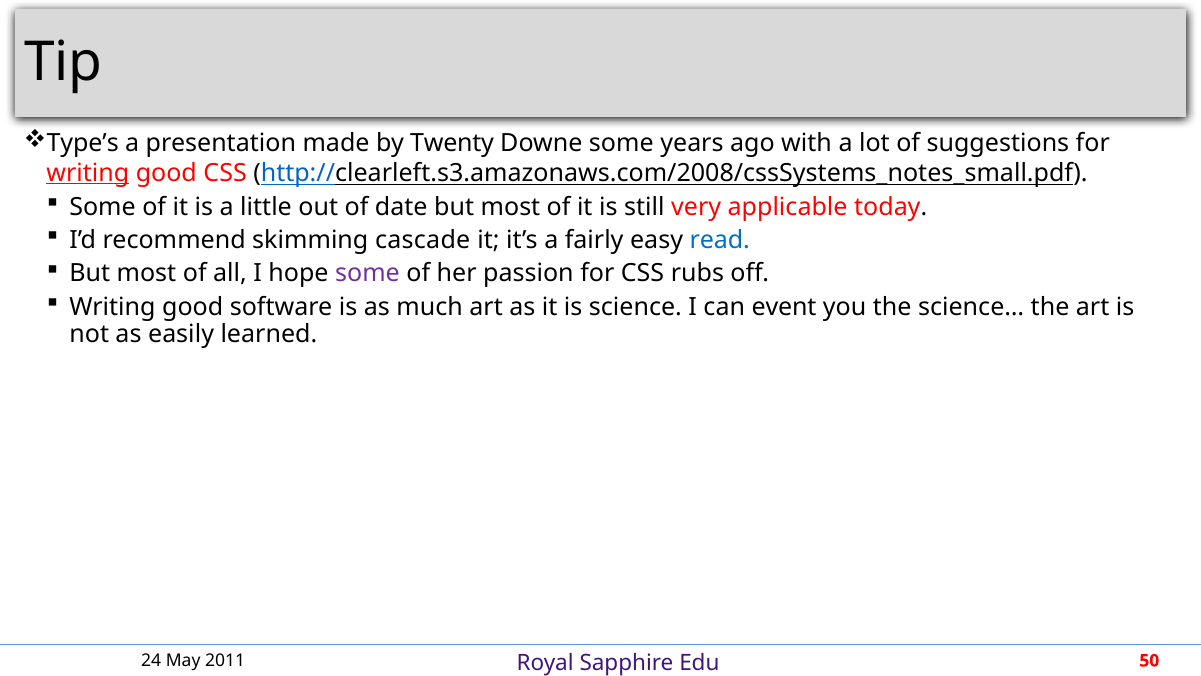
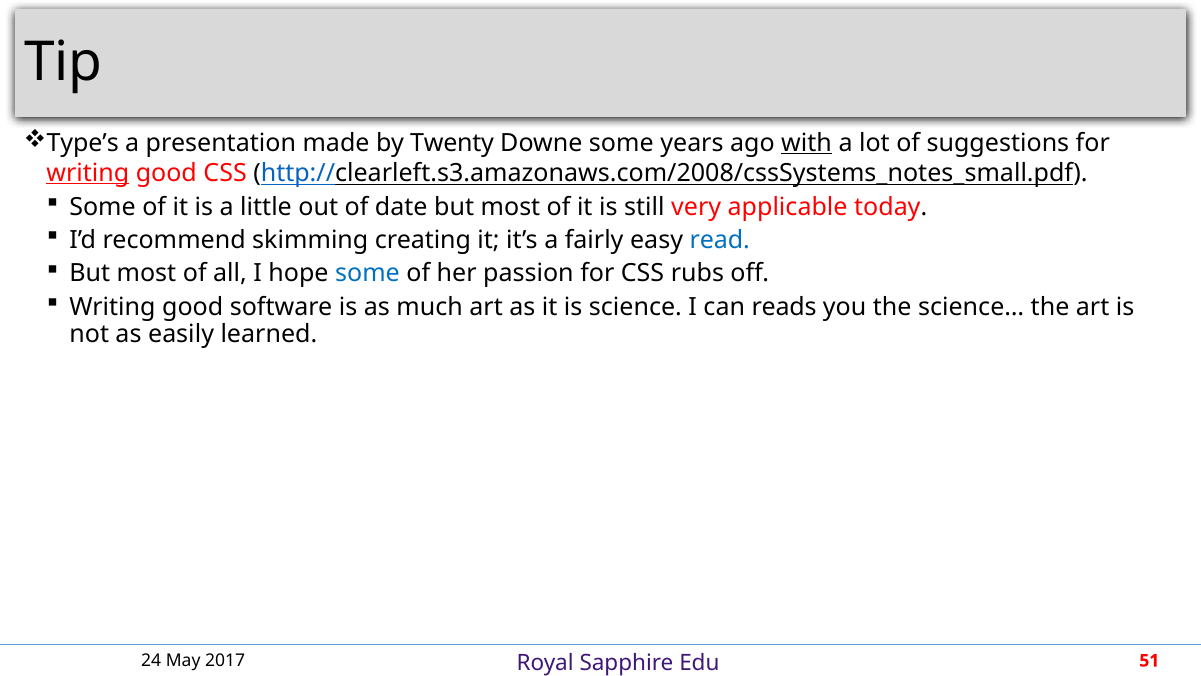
with underline: none -> present (807, 143)
cascade: cascade -> creating (423, 240)
some colour: purple -> blue (367, 273)
event: event -> reads (784, 307)
2011: 2011 -> 2017 (225, 660)
50: 50 -> 51 (1149, 660)
